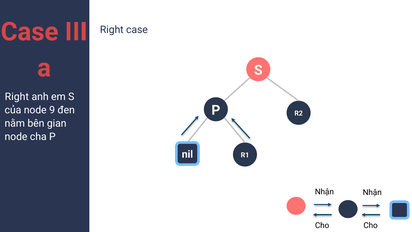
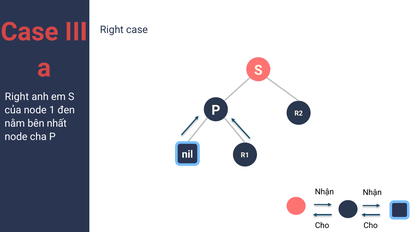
9: 9 -> 1 (52, 110)
gian: gian -> nhất (57, 123)
